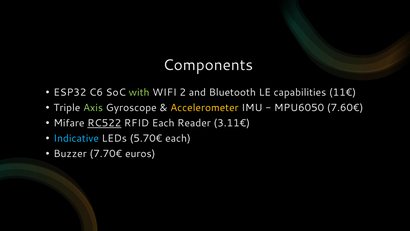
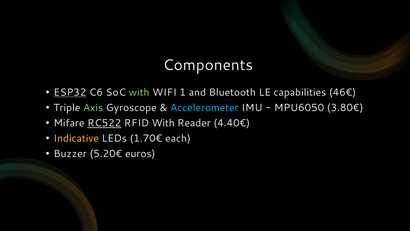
ESP32 underline: none -> present (70, 92)
2: 2 -> 1 (183, 92)
11€: 11€ -> 46€ (343, 92)
Accelerometer colour: yellow -> light blue (204, 108)
7.60€: 7.60€ -> 3.80€ (345, 108)
RFID Each: Each -> With (163, 123)
3.11€: 3.11€ -> 4.40€ (232, 123)
Indicative colour: light blue -> yellow (76, 138)
5.70€: 5.70€ -> 1.70€ (146, 138)
7.70€: 7.70€ -> 5.20€ (106, 154)
